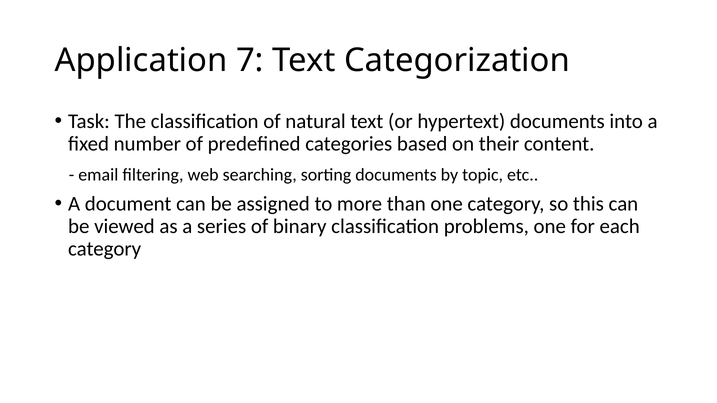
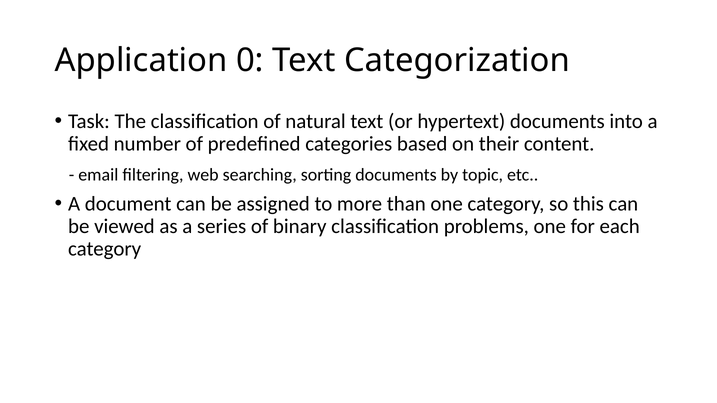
7: 7 -> 0 (250, 60)
